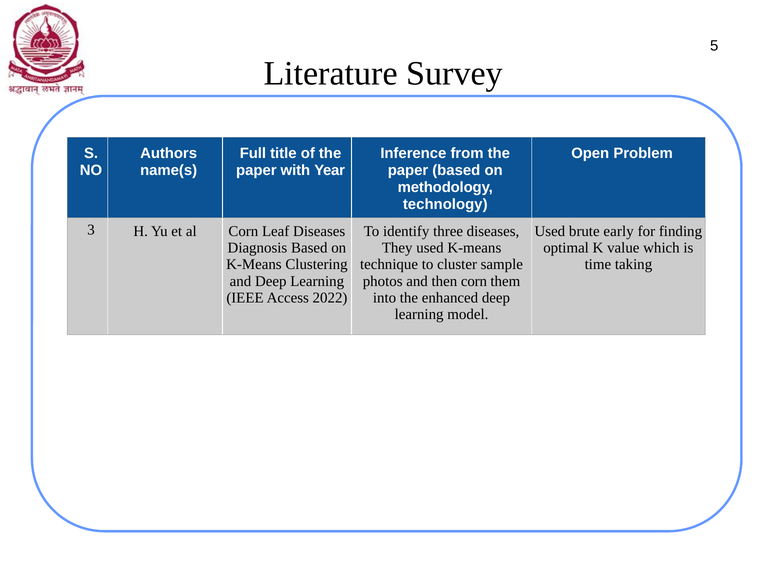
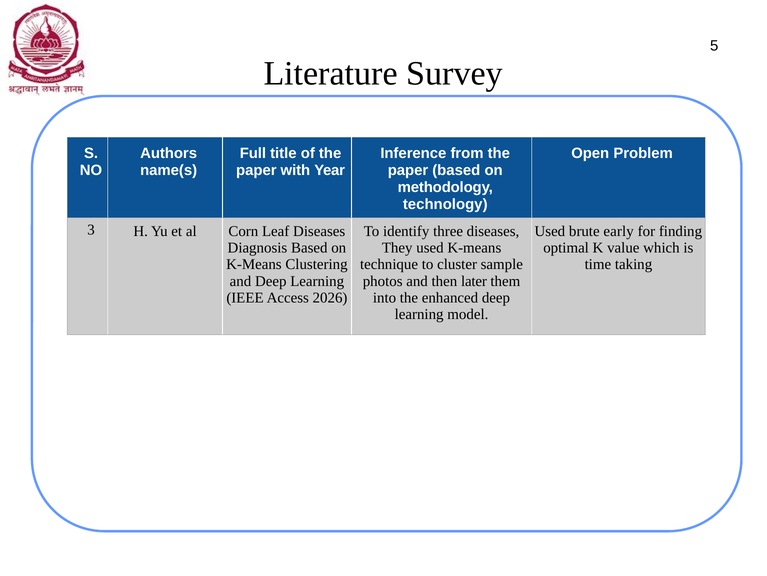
then corn: corn -> later (474, 281)
2022: 2022 -> 2026 (330, 297)
